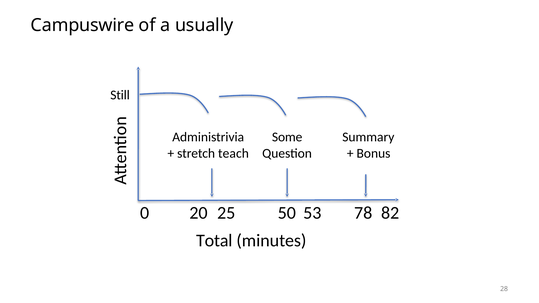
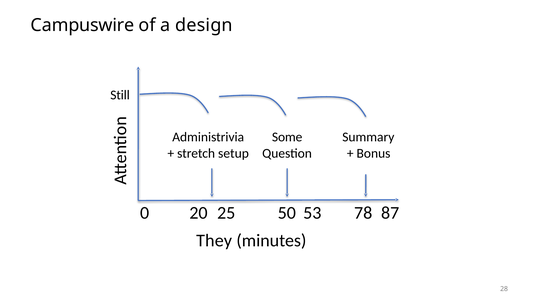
usually: usually -> design (204, 25)
teach: teach -> setup (233, 153)
82: 82 -> 87 (390, 213)
Total: Total -> They (214, 241)
